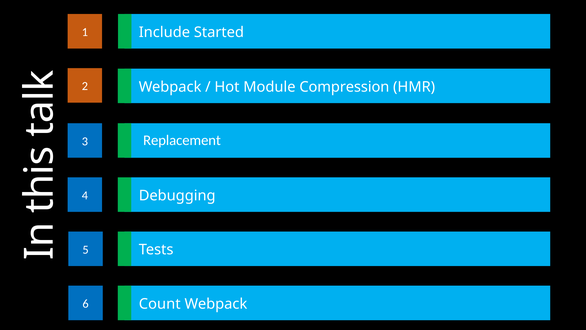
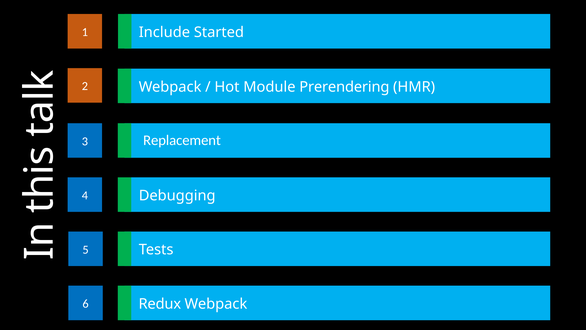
Compression: Compression -> Prerendering (344, 87)
Count: Count -> Redux (160, 304)
